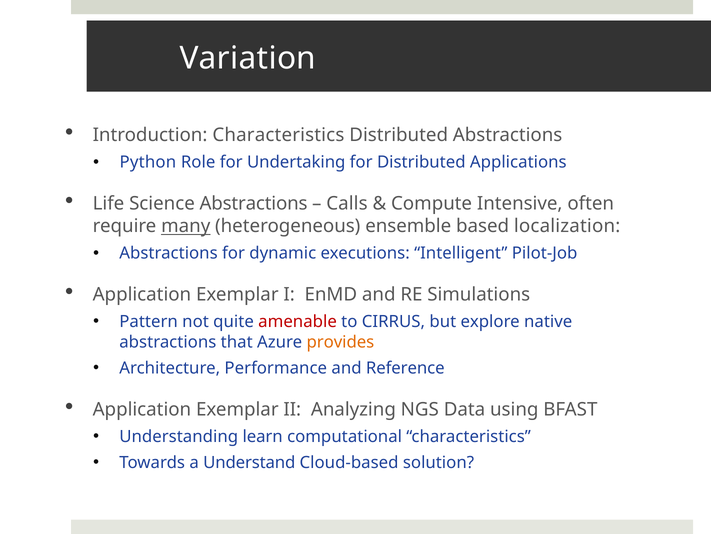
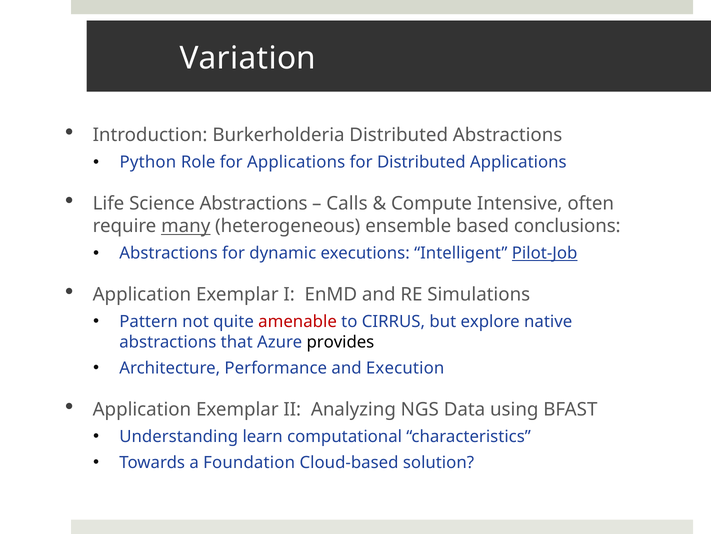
Introduction Characteristics: Characteristics -> Burkerholderia (278, 135)
for Undertaking: Undertaking -> Applications (296, 162)
localization: localization -> conclusions (567, 226)
Pilot-Job underline: none -> present (545, 253)
provides colour: orange -> black (340, 342)
Reference: Reference -> Execution (405, 368)
Understand: Understand -> Foundation (249, 462)
